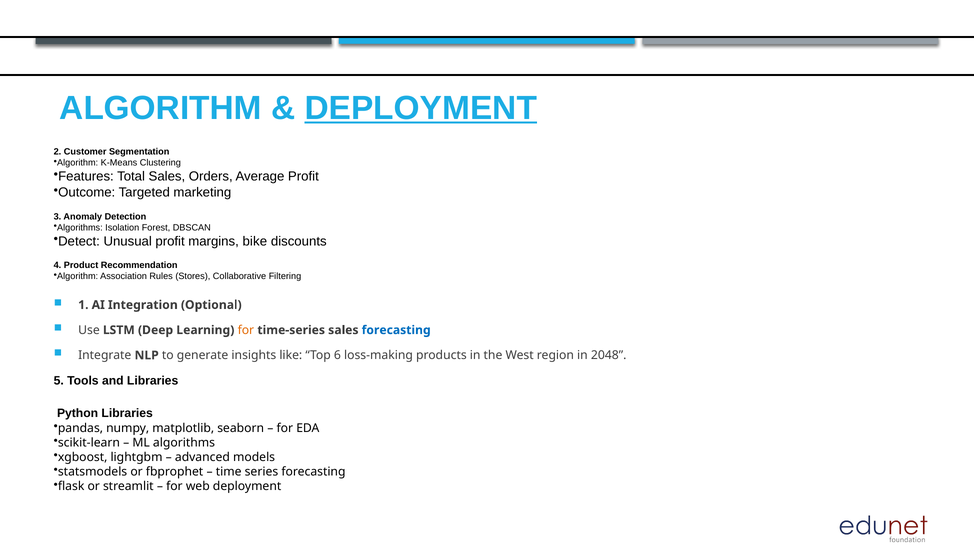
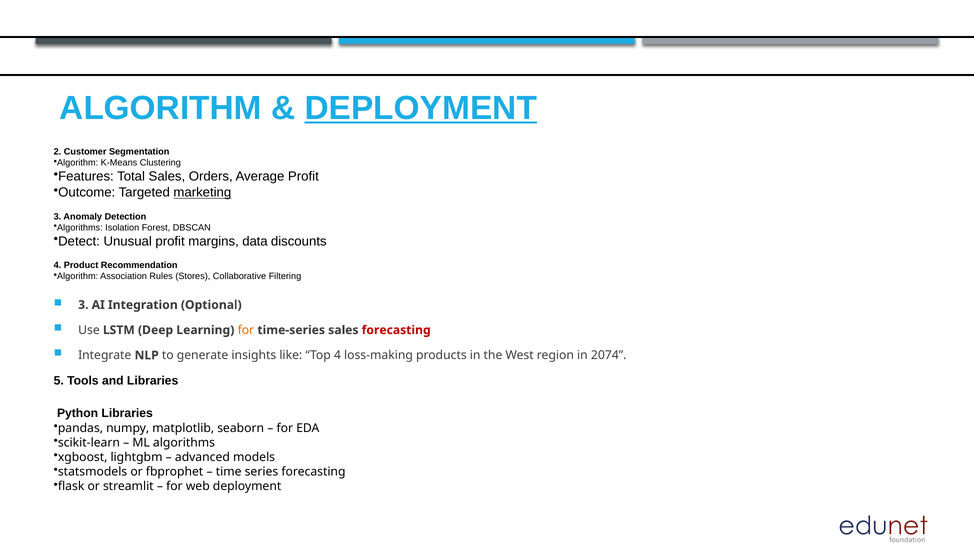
marketing underline: none -> present (202, 192)
bike: bike -> data (255, 241)
1: 1 -> 3 (83, 305)
forecasting colour: blue -> red (396, 330)
Top 6: 6 -> 4 (337, 355)
2048: 2048 -> 2074 (609, 355)
